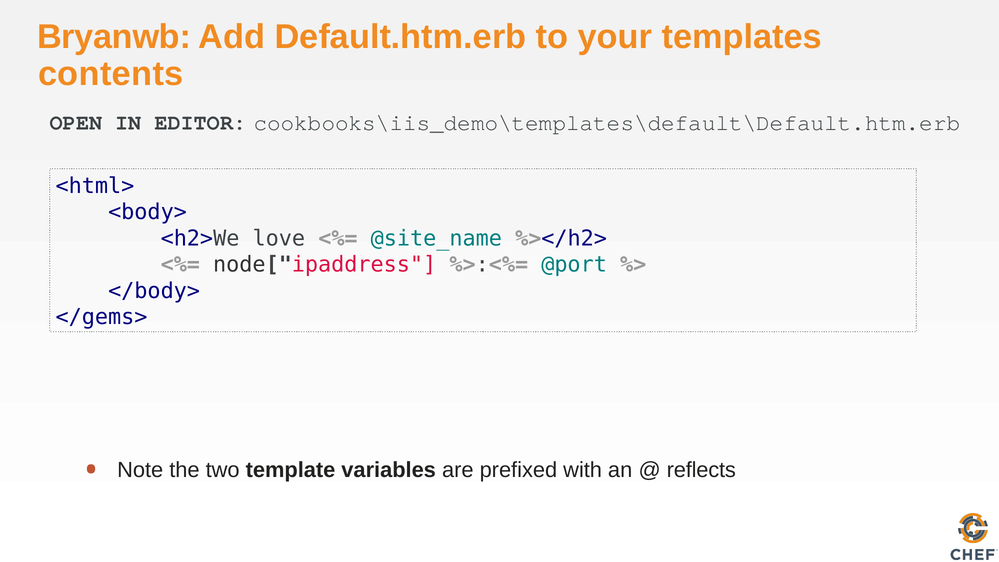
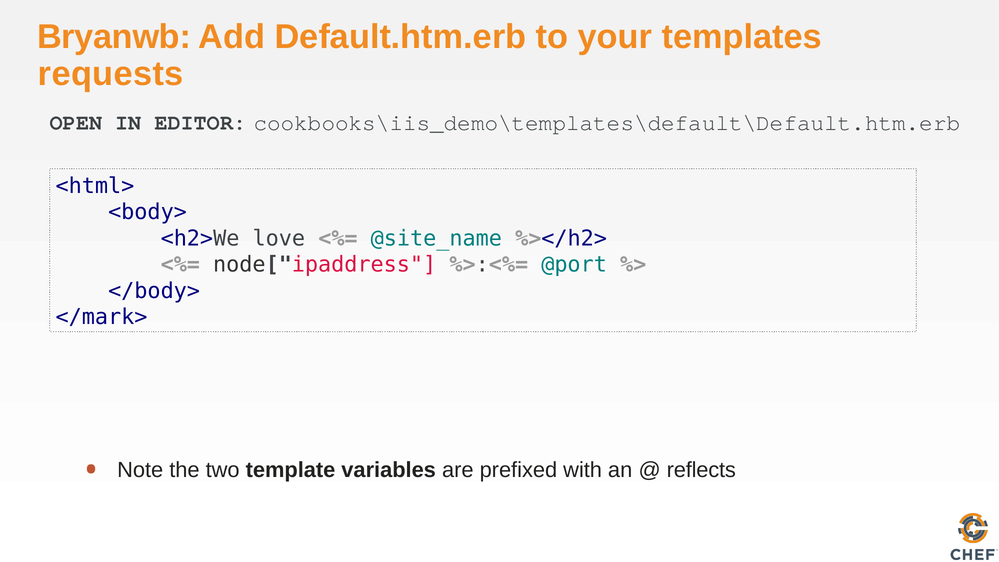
contents: contents -> requests (111, 74)
</gems>: </gems> -> </mark> (102, 317)
